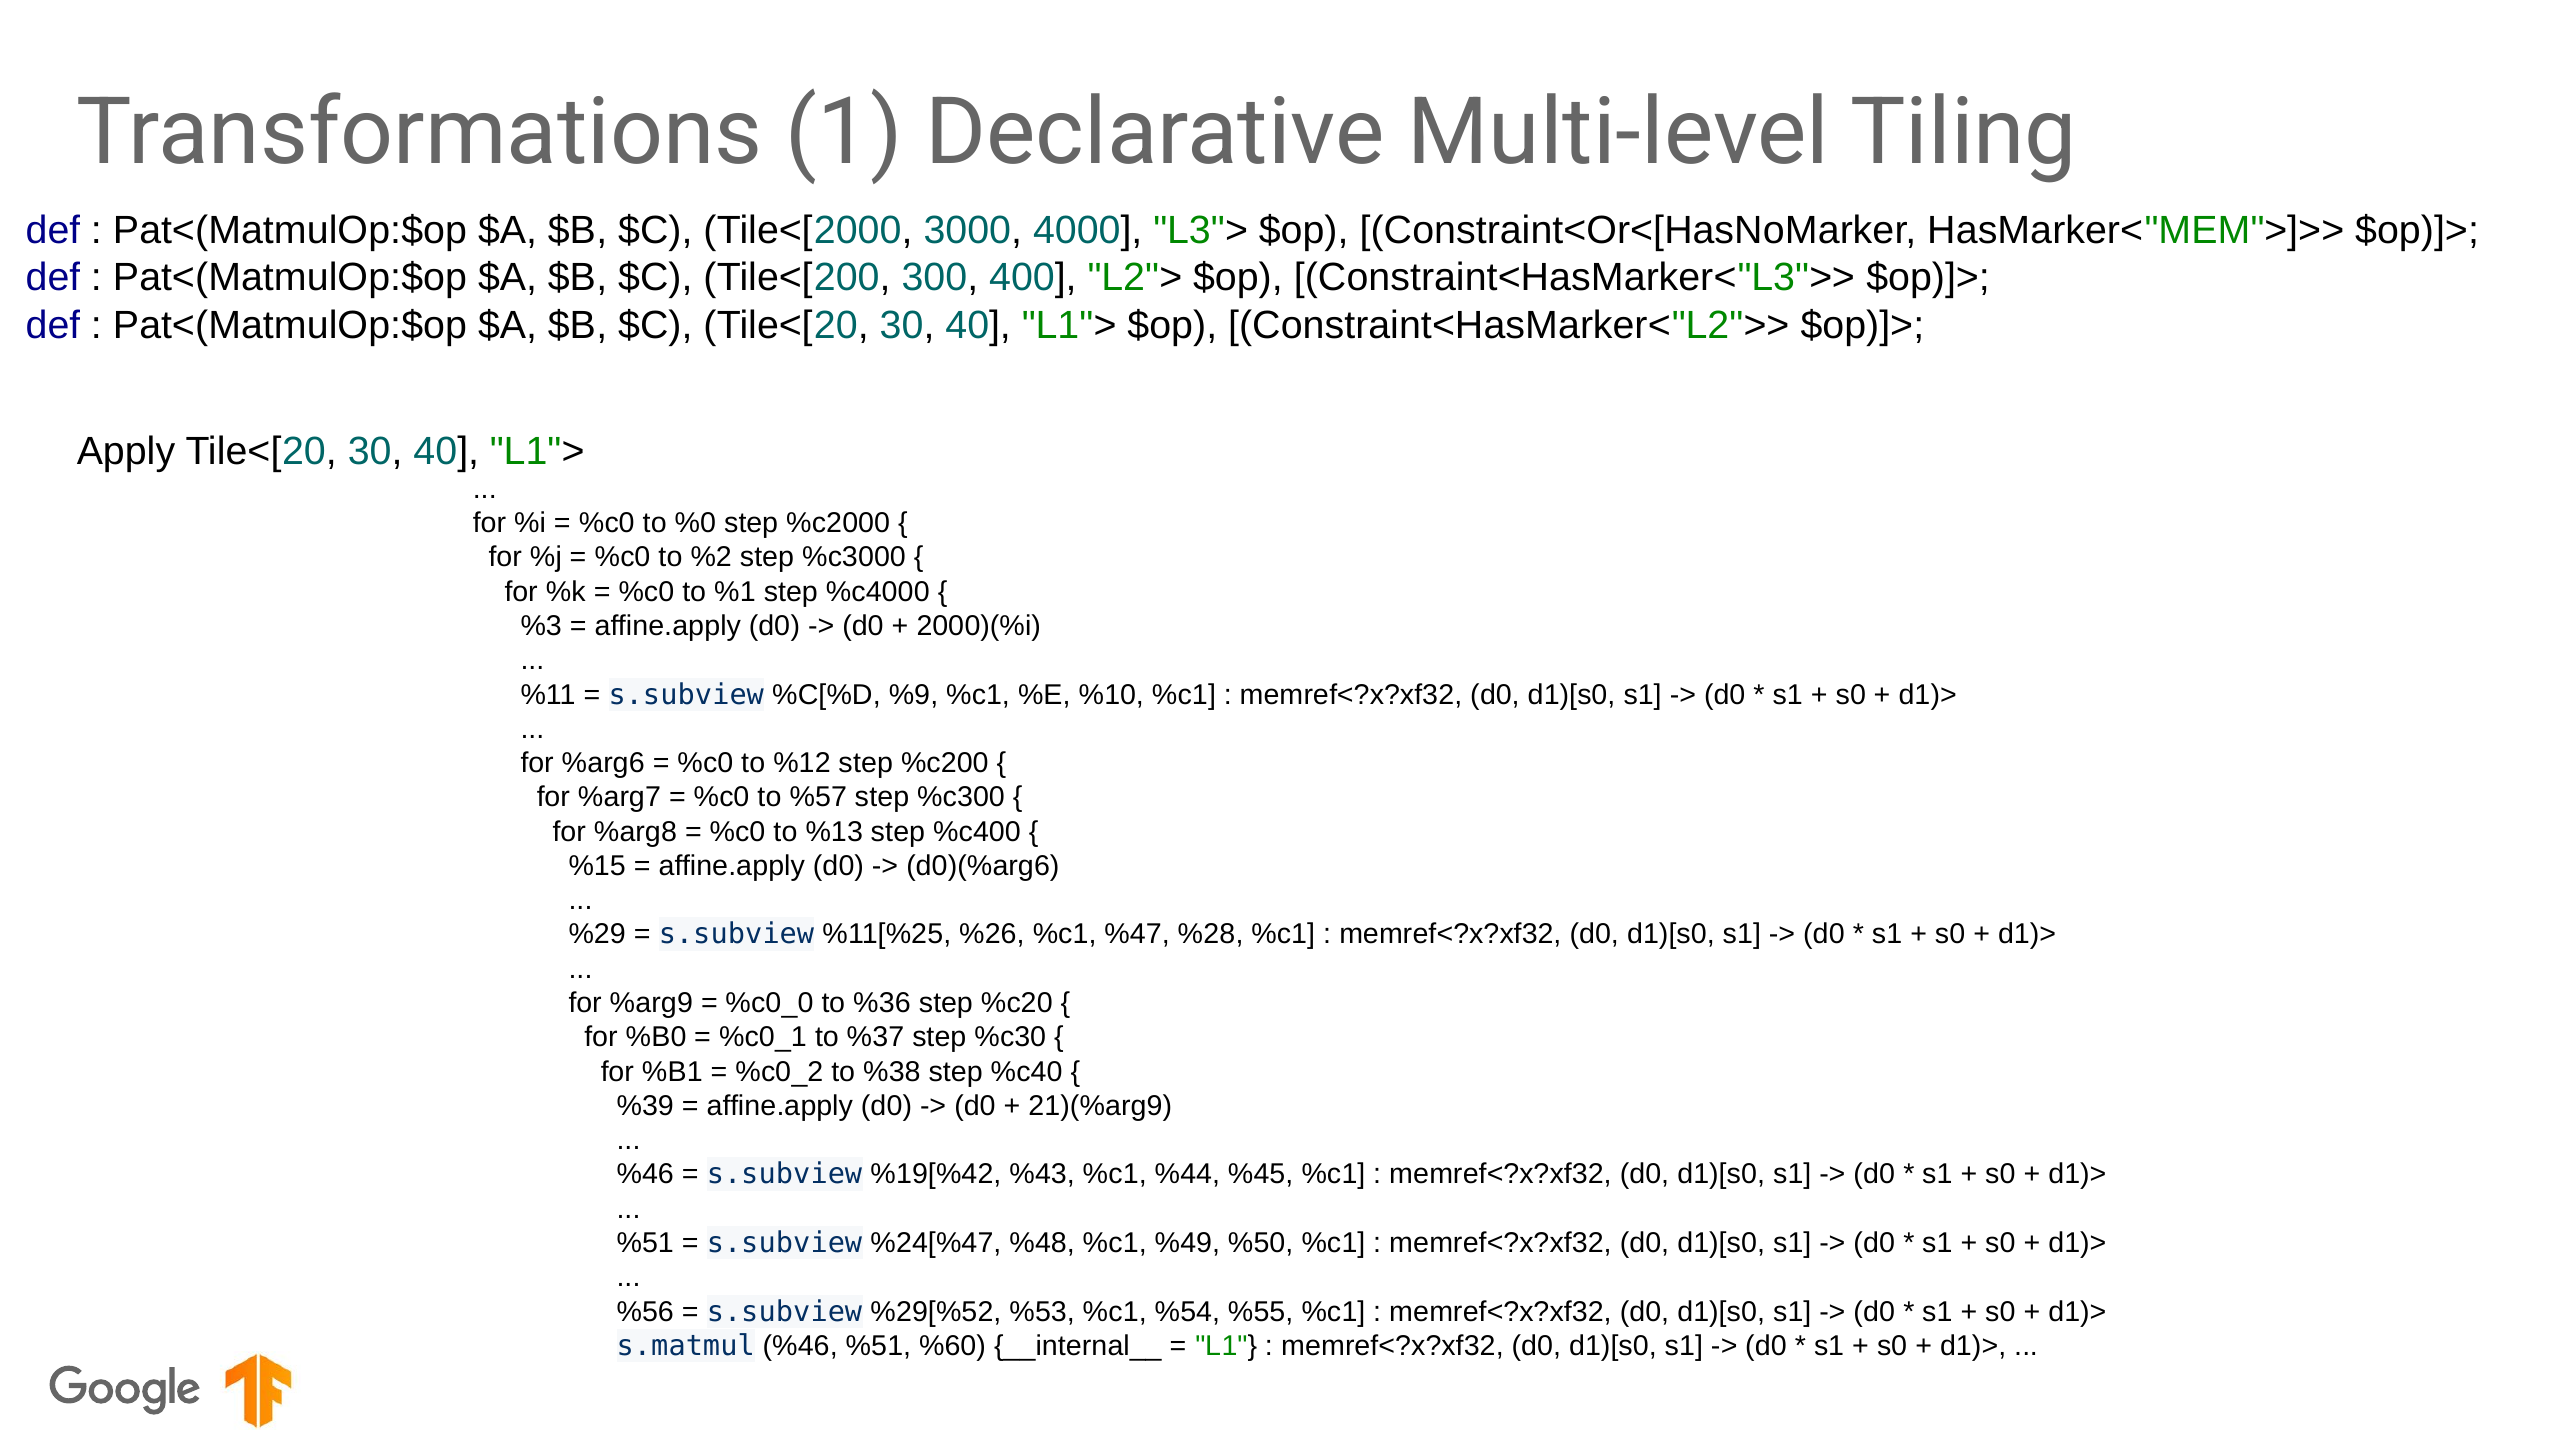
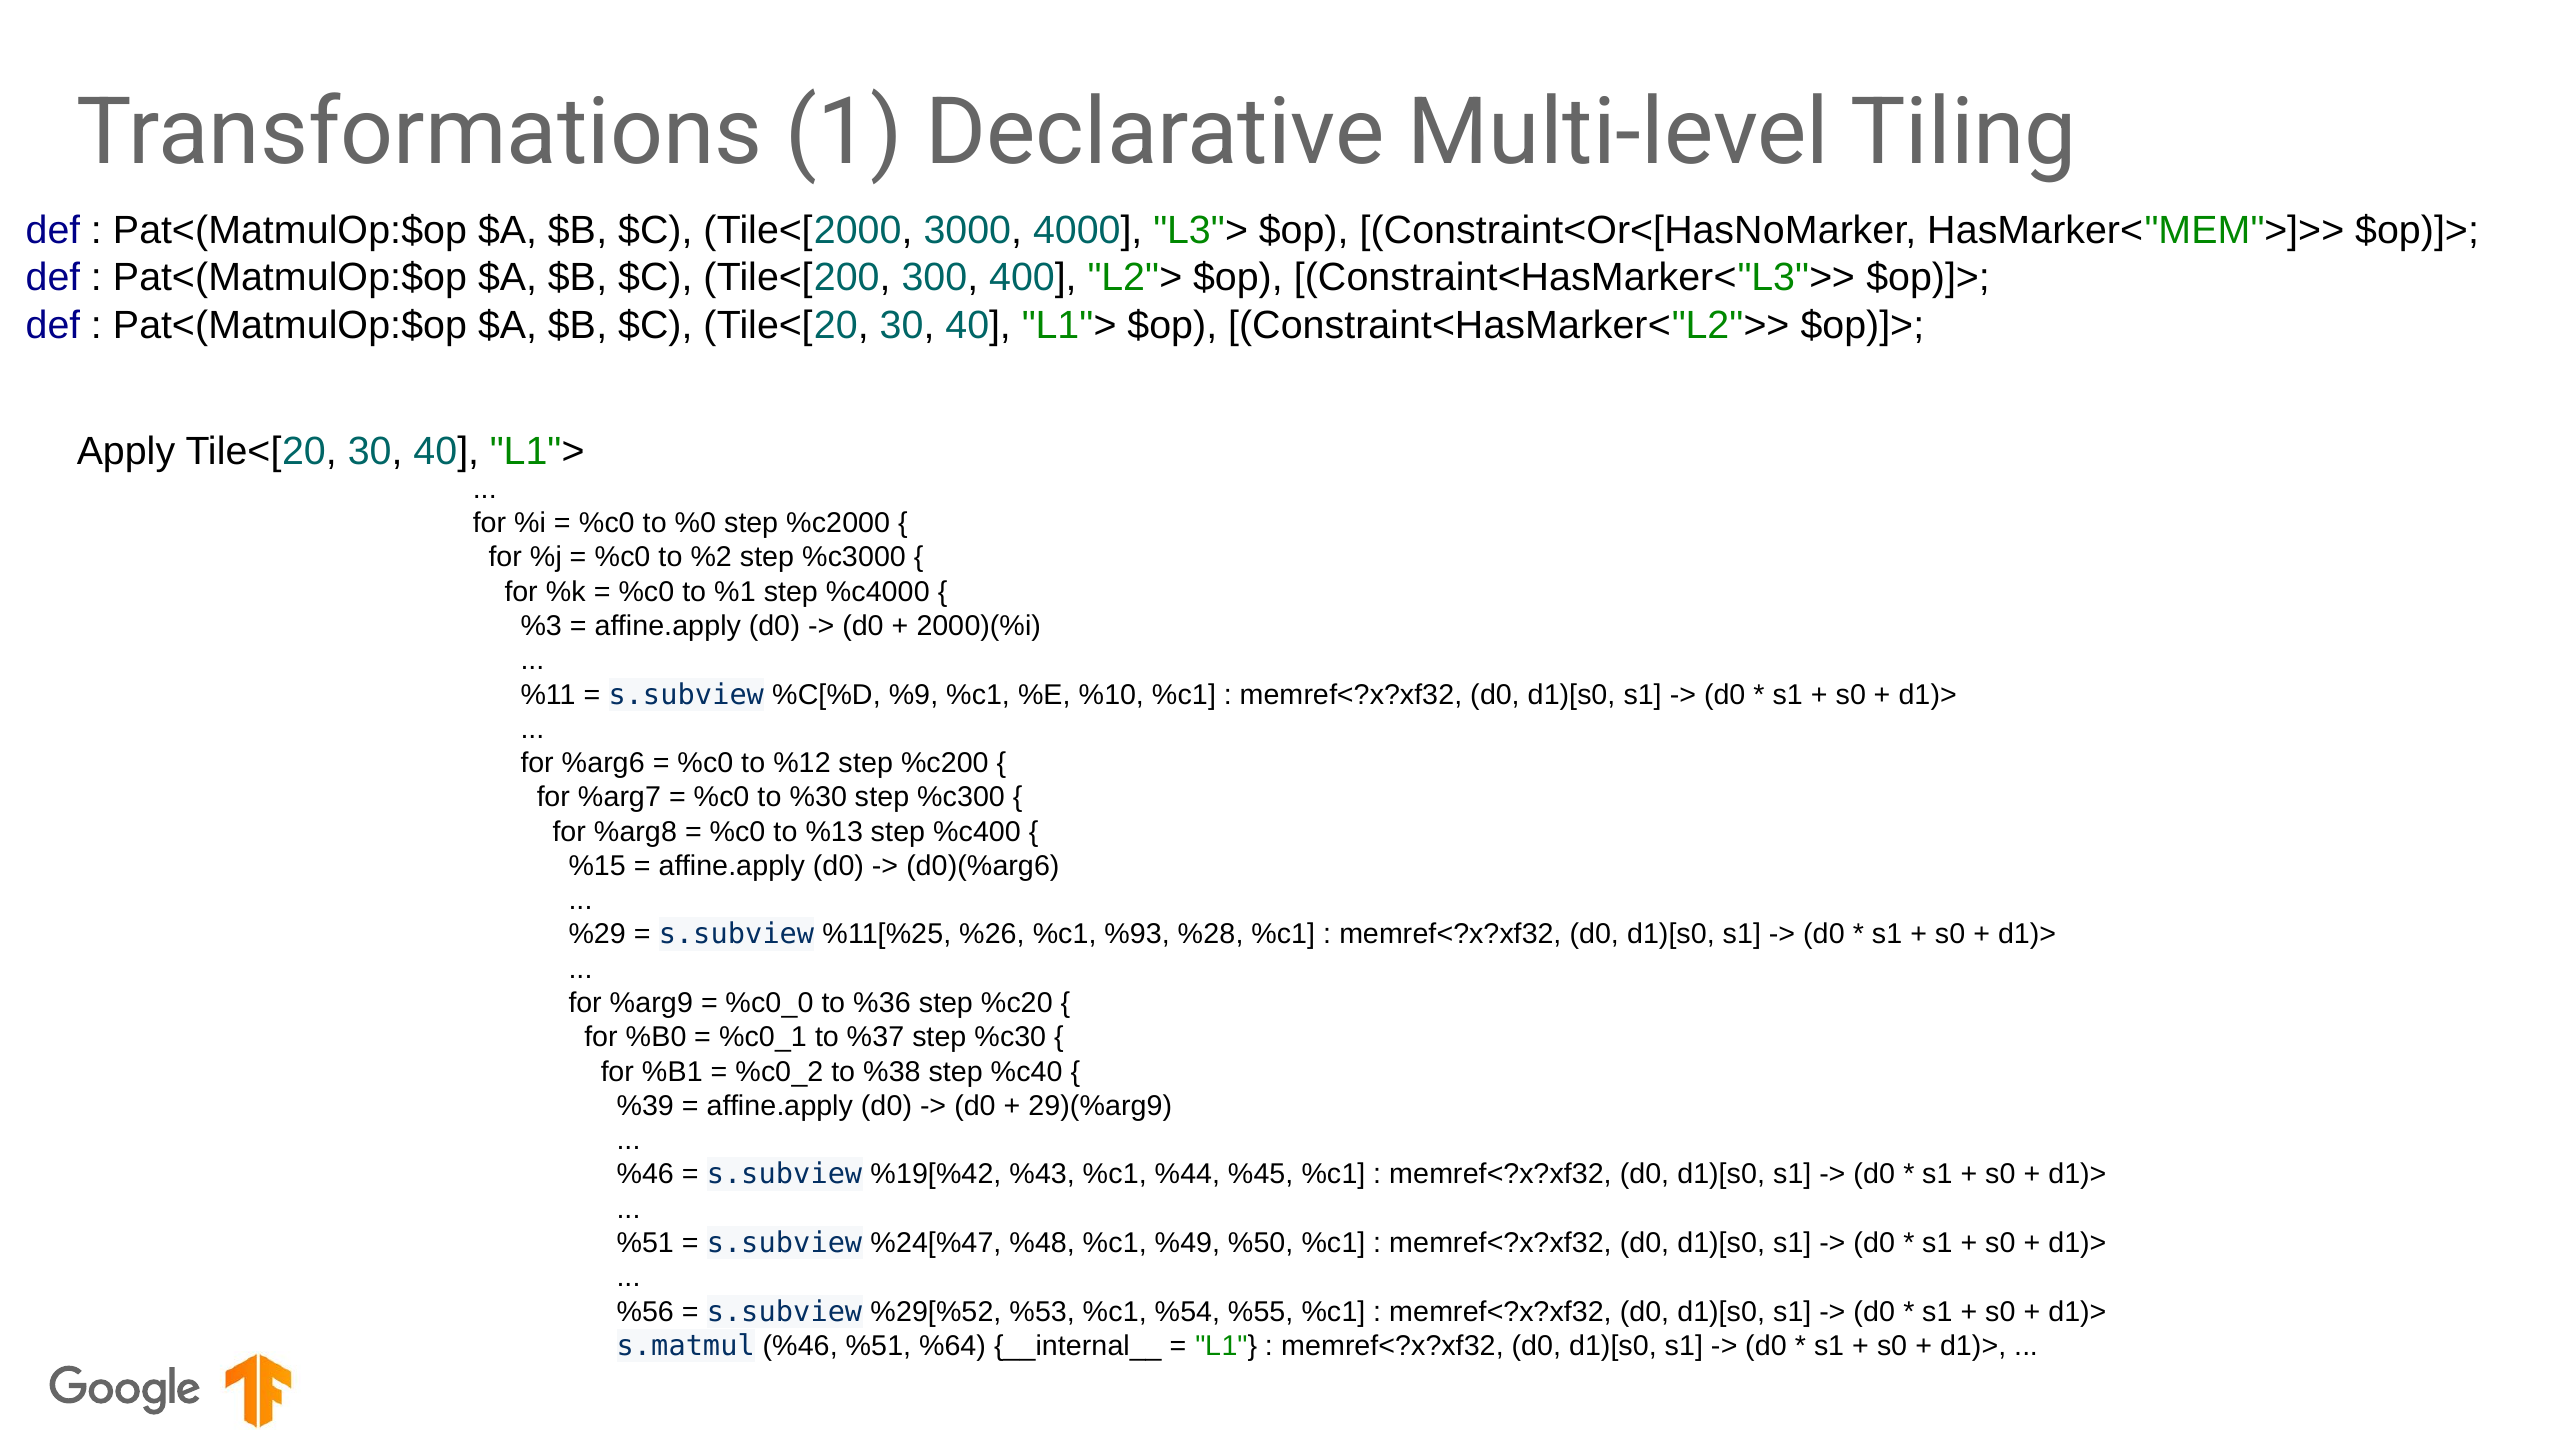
%57: %57 -> %30 (818, 797)
%47: %47 -> %93 (1137, 935)
21)(%arg9: 21)(%arg9 -> 29)(%arg9 (1100, 1106)
%60: %60 -> %64 (952, 1346)
